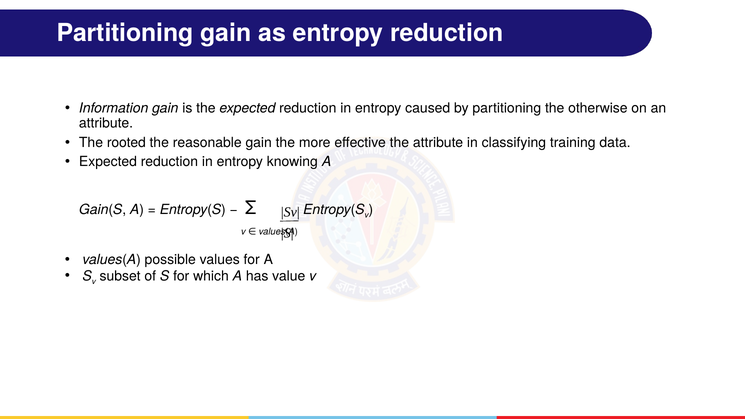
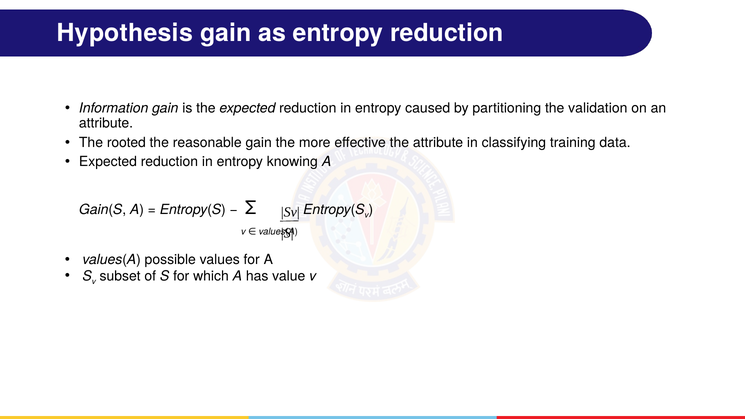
Partitioning: Partitioning -> Hypothesis (125, 33)
otherwise: otherwise -> validation (598, 108)
